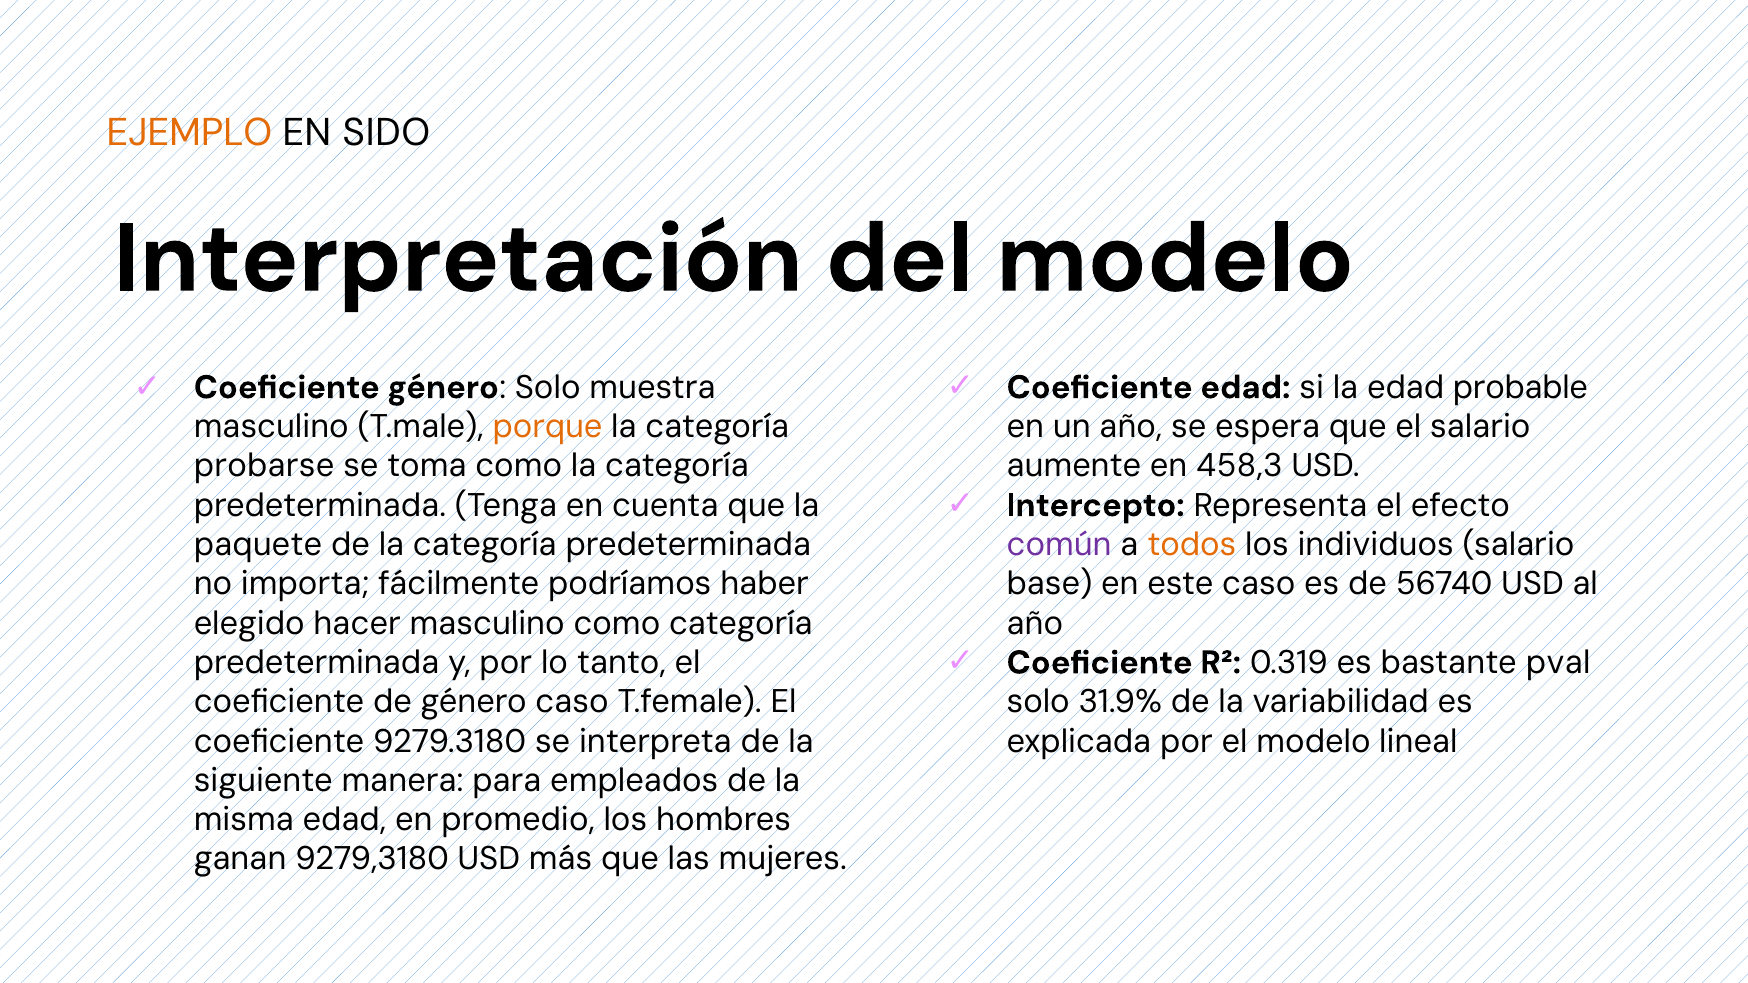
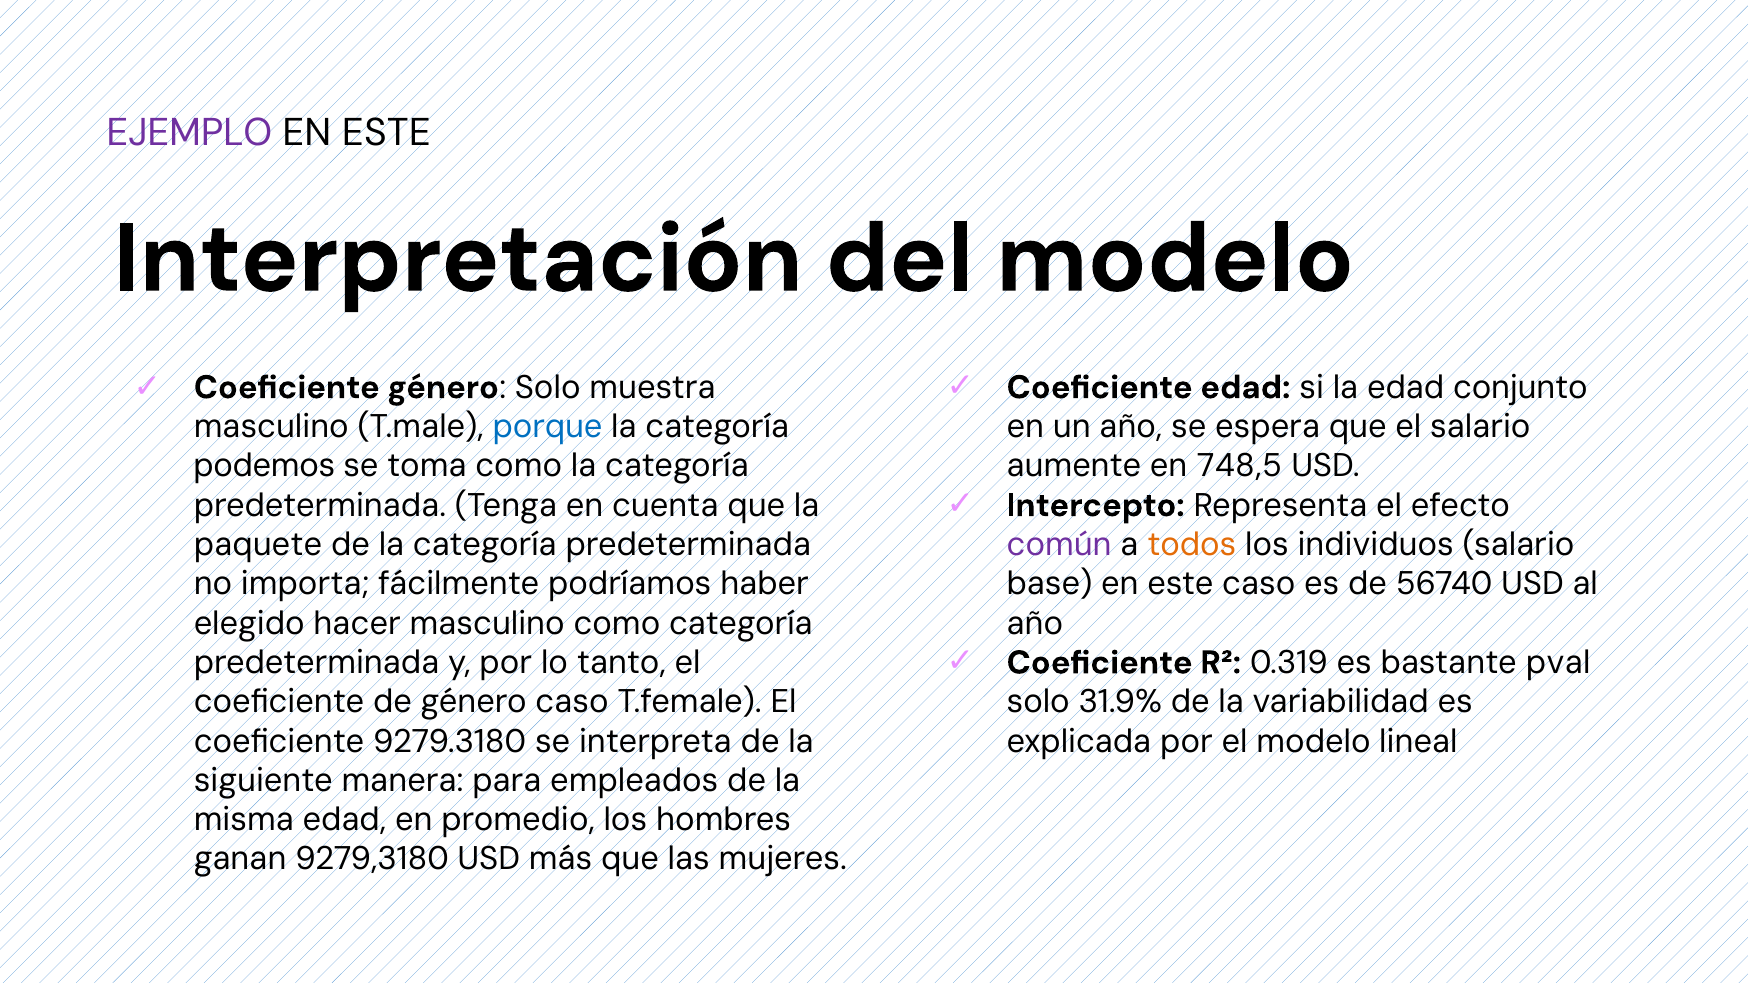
EJEMPLO colour: orange -> purple (189, 133)
SIDO: SIDO -> ESTE (386, 133)
probable: probable -> conjunto (1520, 387)
porque colour: orange -> blue (548, 427)
probarse: probarse -> podemos (264, 466)
458,3: 458,3 -> 748,5 (1239, 466)
